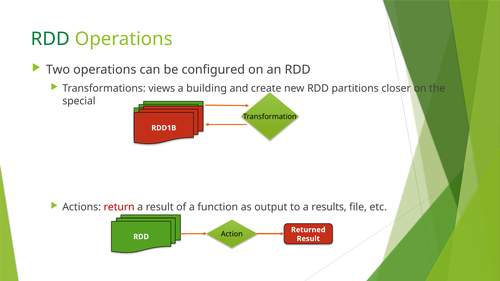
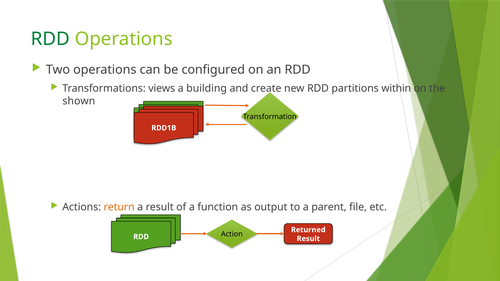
closer: closer -> within (396, 89)
special: special -> shown (79, 101)
return colour: red -> orange (119, 207)
results: results -> parent (329, 207)
